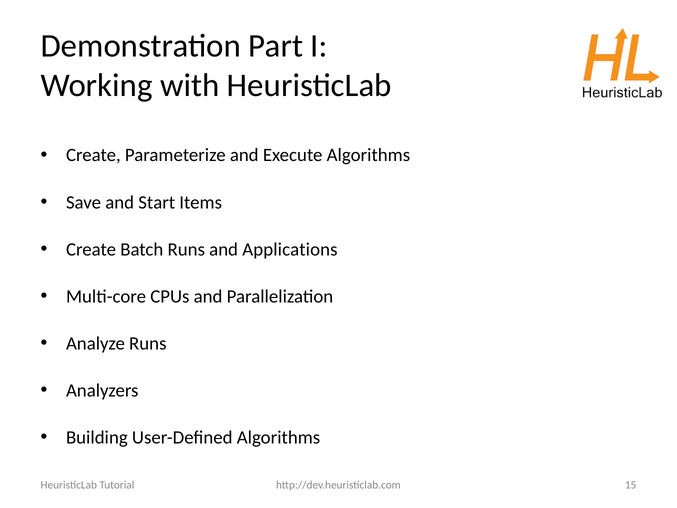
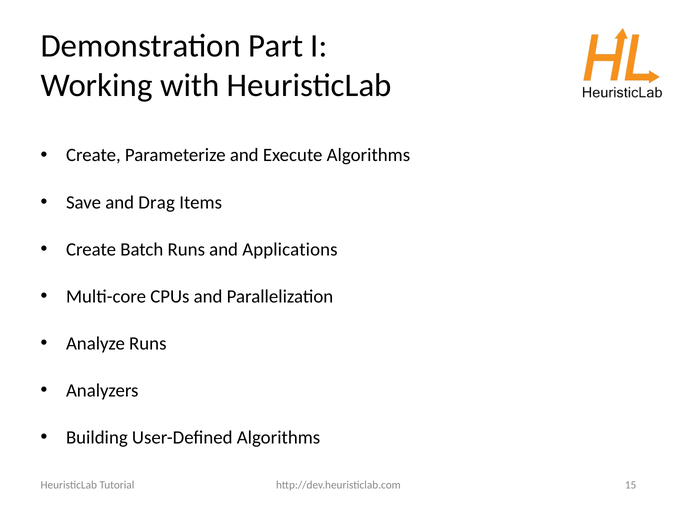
Start: Start -> Drag (157, 202)
